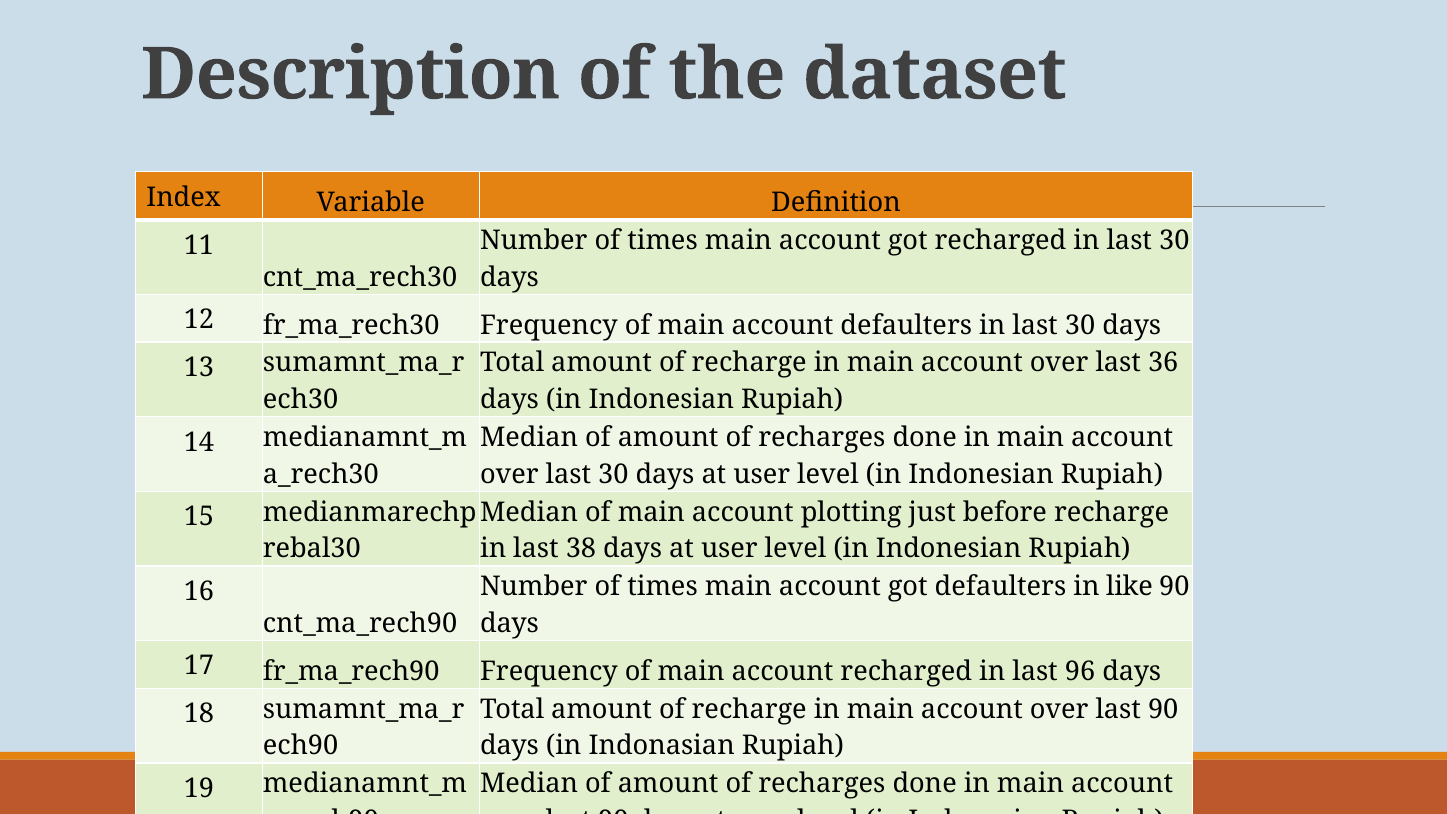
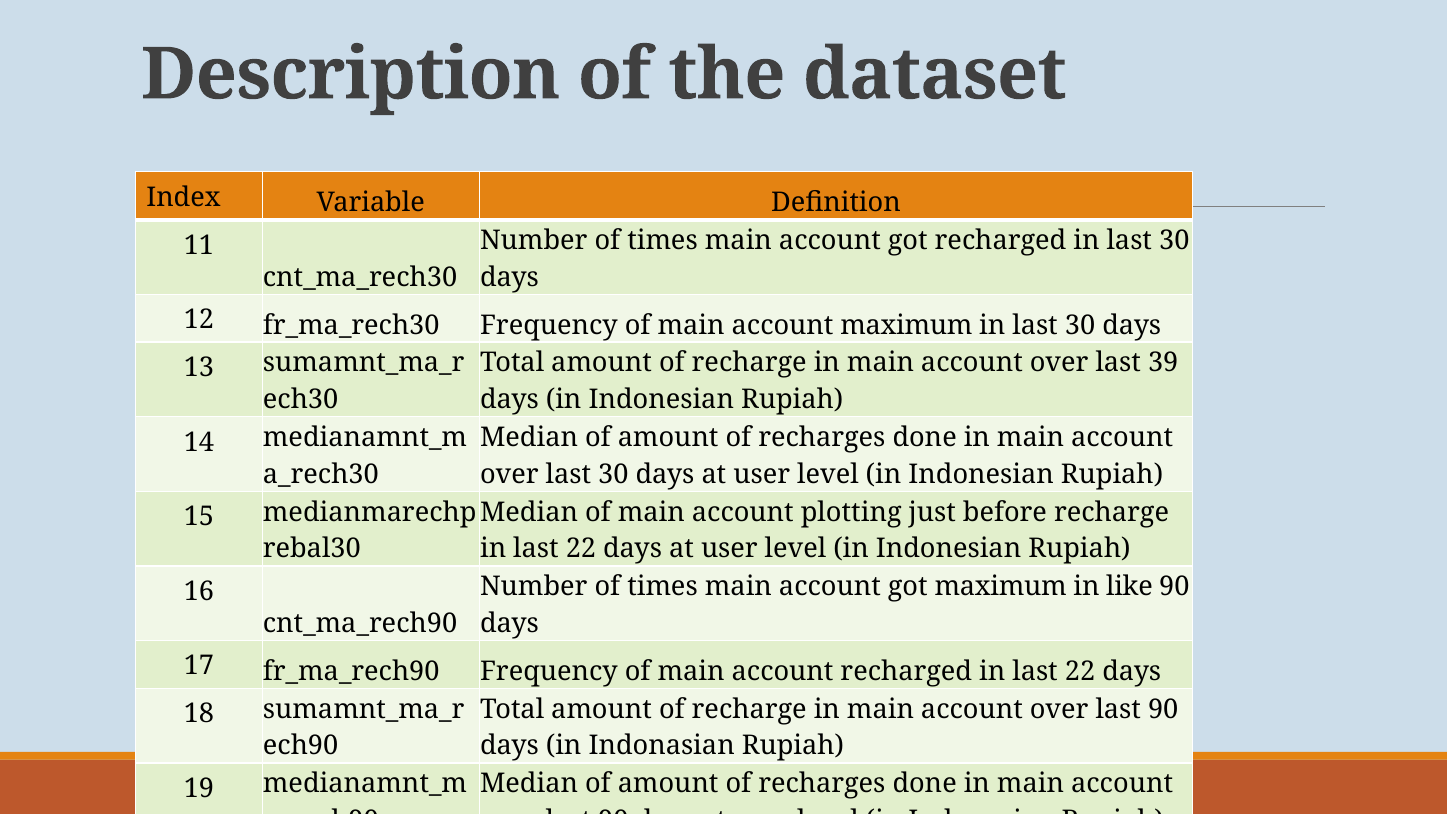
account defaulters: defaulters -> maximum (906, 325)
36: 36 -> 39 (1163, 363)
38: 38 -> 22 (581, 549)
got defaulters: defaulters -> maximum (1001, 587)
recharged in last 96: 96 -> 22 (1080, 672)
